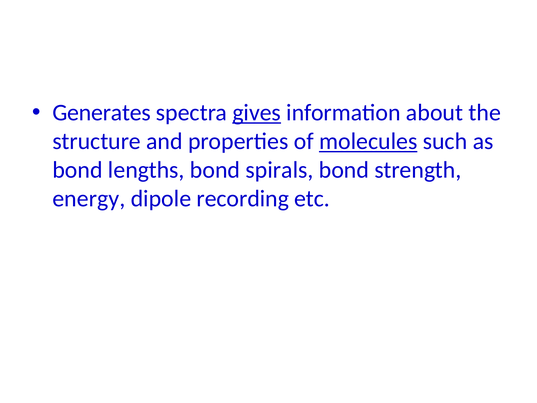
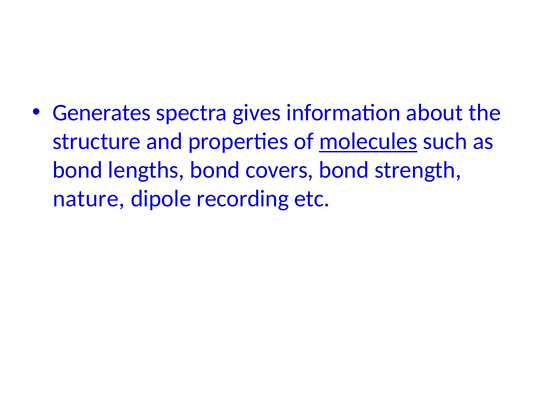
gives underline: present -> none (257, 113)
spirals: spirals -> covers (280, 170)
energy: energy -> nature (89, 199)
